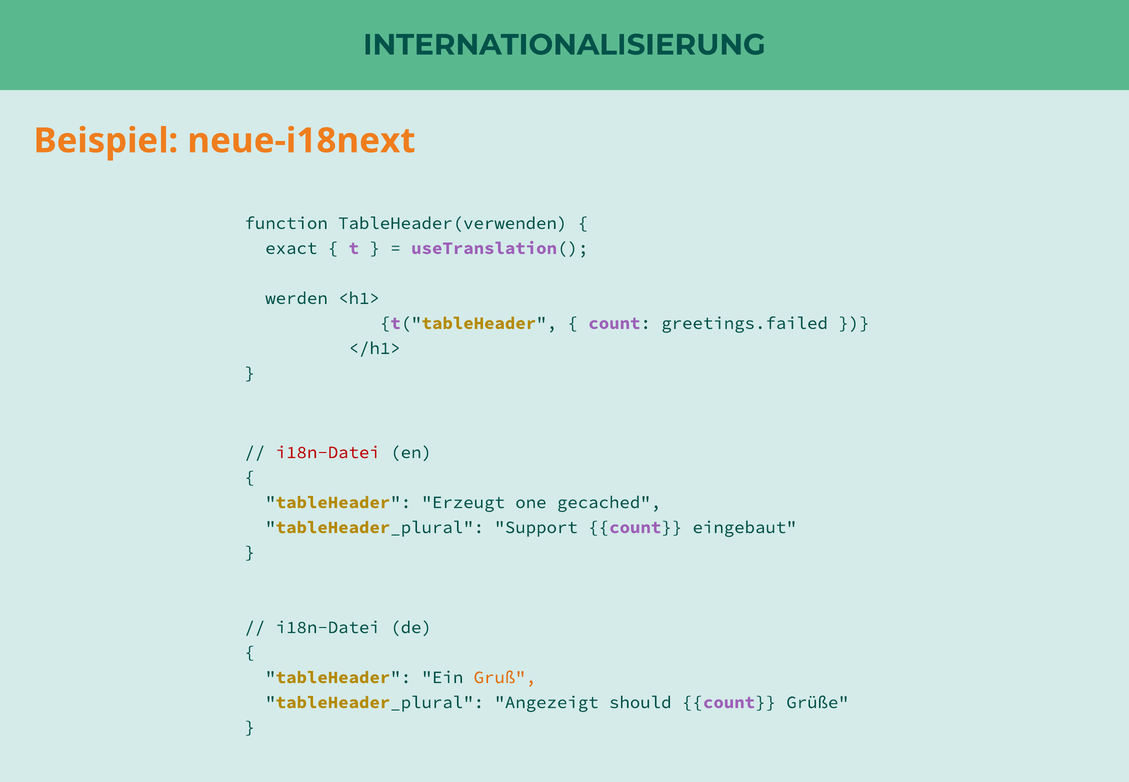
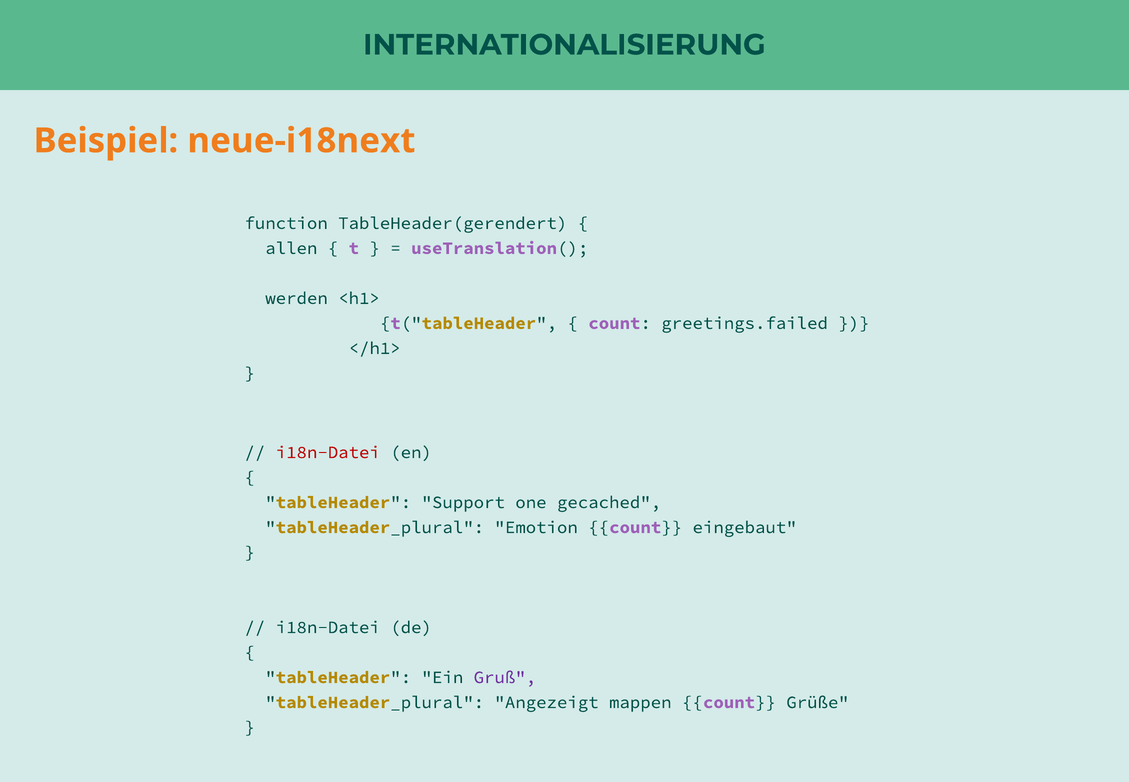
TableHeader(verwenden: TableHeader(verwenden -> TableHeader(gerendert (453, 223)
exact: exact -> allen (291, 248)
Erzeugt: Erzeugt -> Support (463, 502)
Support: Support -> Emotion (536, 527)
Gruß colour: orange -> purple (505, 677)
should: should -> mappen (640, 702)
